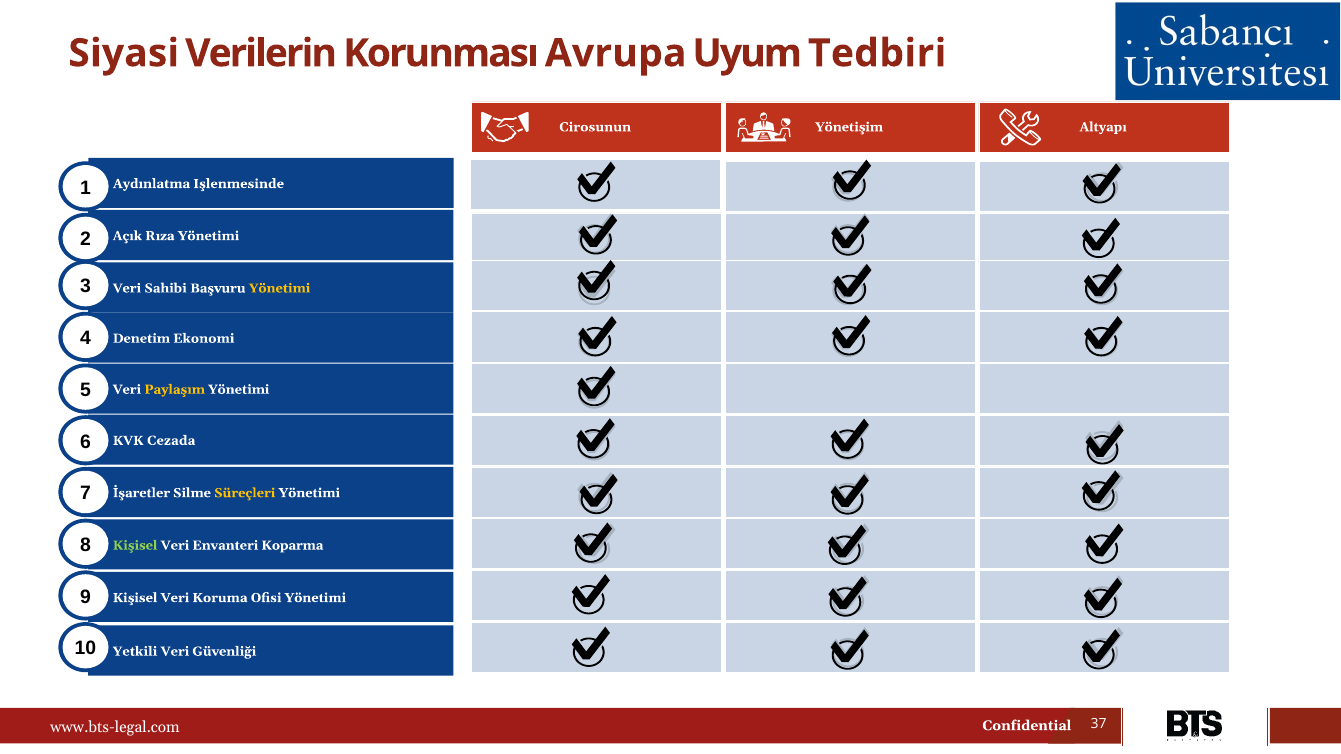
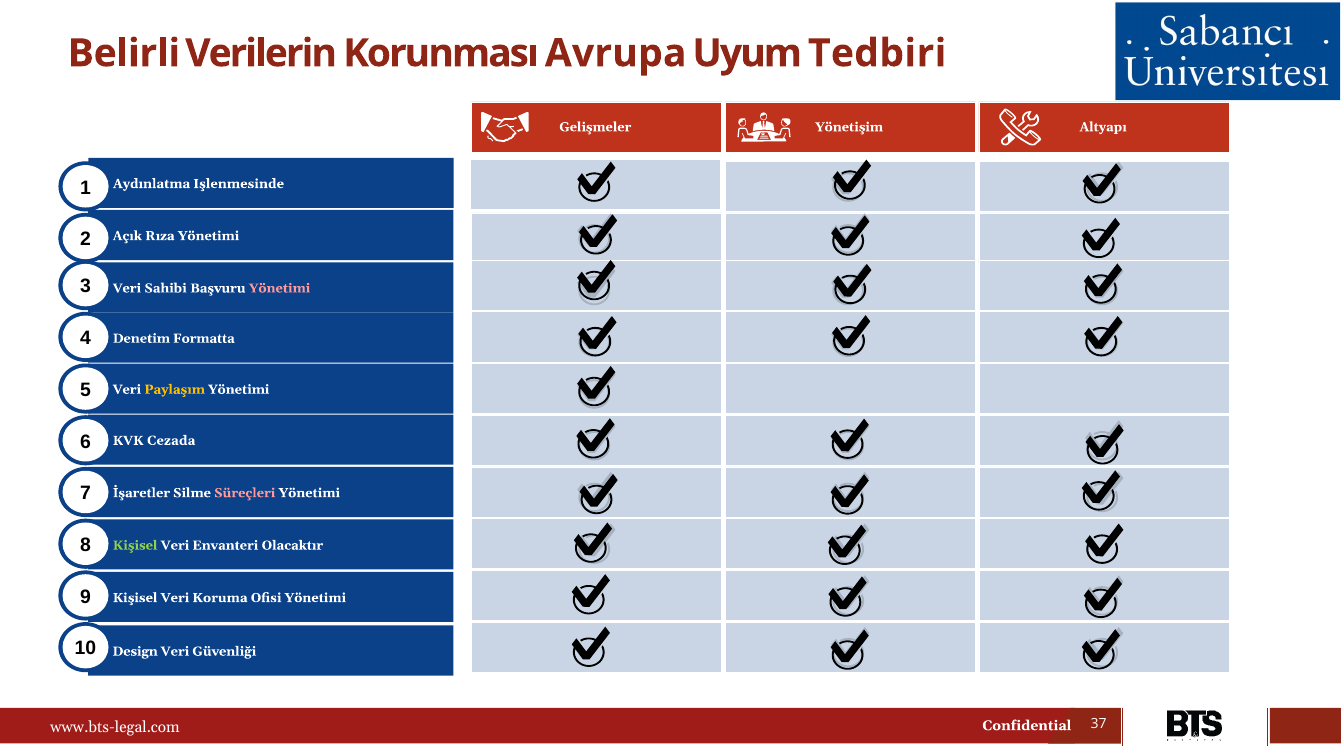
Siyasi: Siyasi -> Belirli (124, 53)
Cirosunun: Cirosunun -> Gelişmeler (595, 127)
Yönetimi colour: yellow -> pink (280, 288)
Ekonomi: Ekonomi -> Formatta (204, 339)
Süreçleri colour: yellow -> pink (245, 493)
Koparma: Koparma -> Olacaktır (292, 546)
Yetkili: Yetkili -> Design (135, 652)
